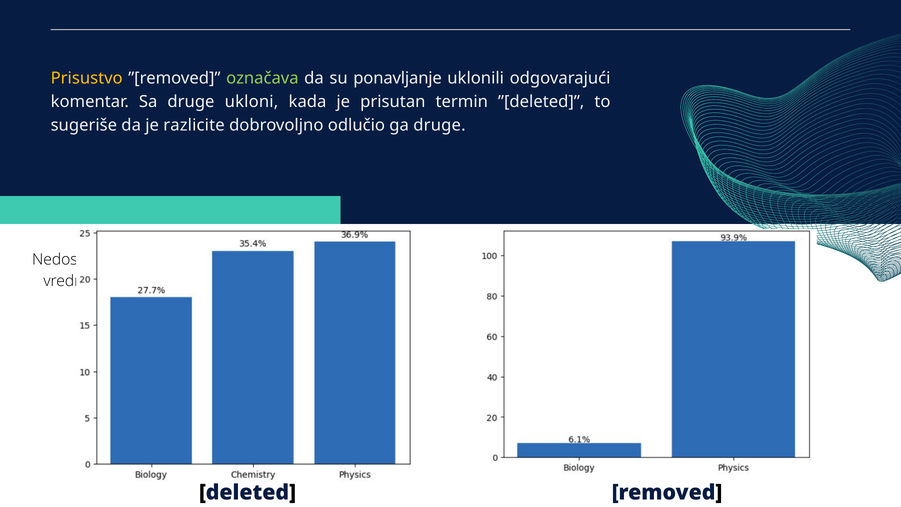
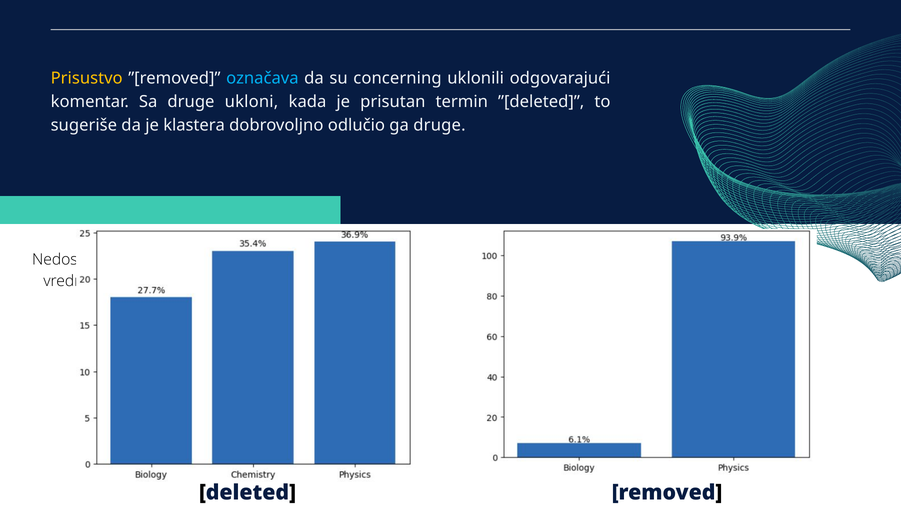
označava colour: light green -> light blue (262, 78)
ponavljanje: ponavljanje -> concerning (397, 78)
razlicite: razlicite -> klastera (194, 125)
